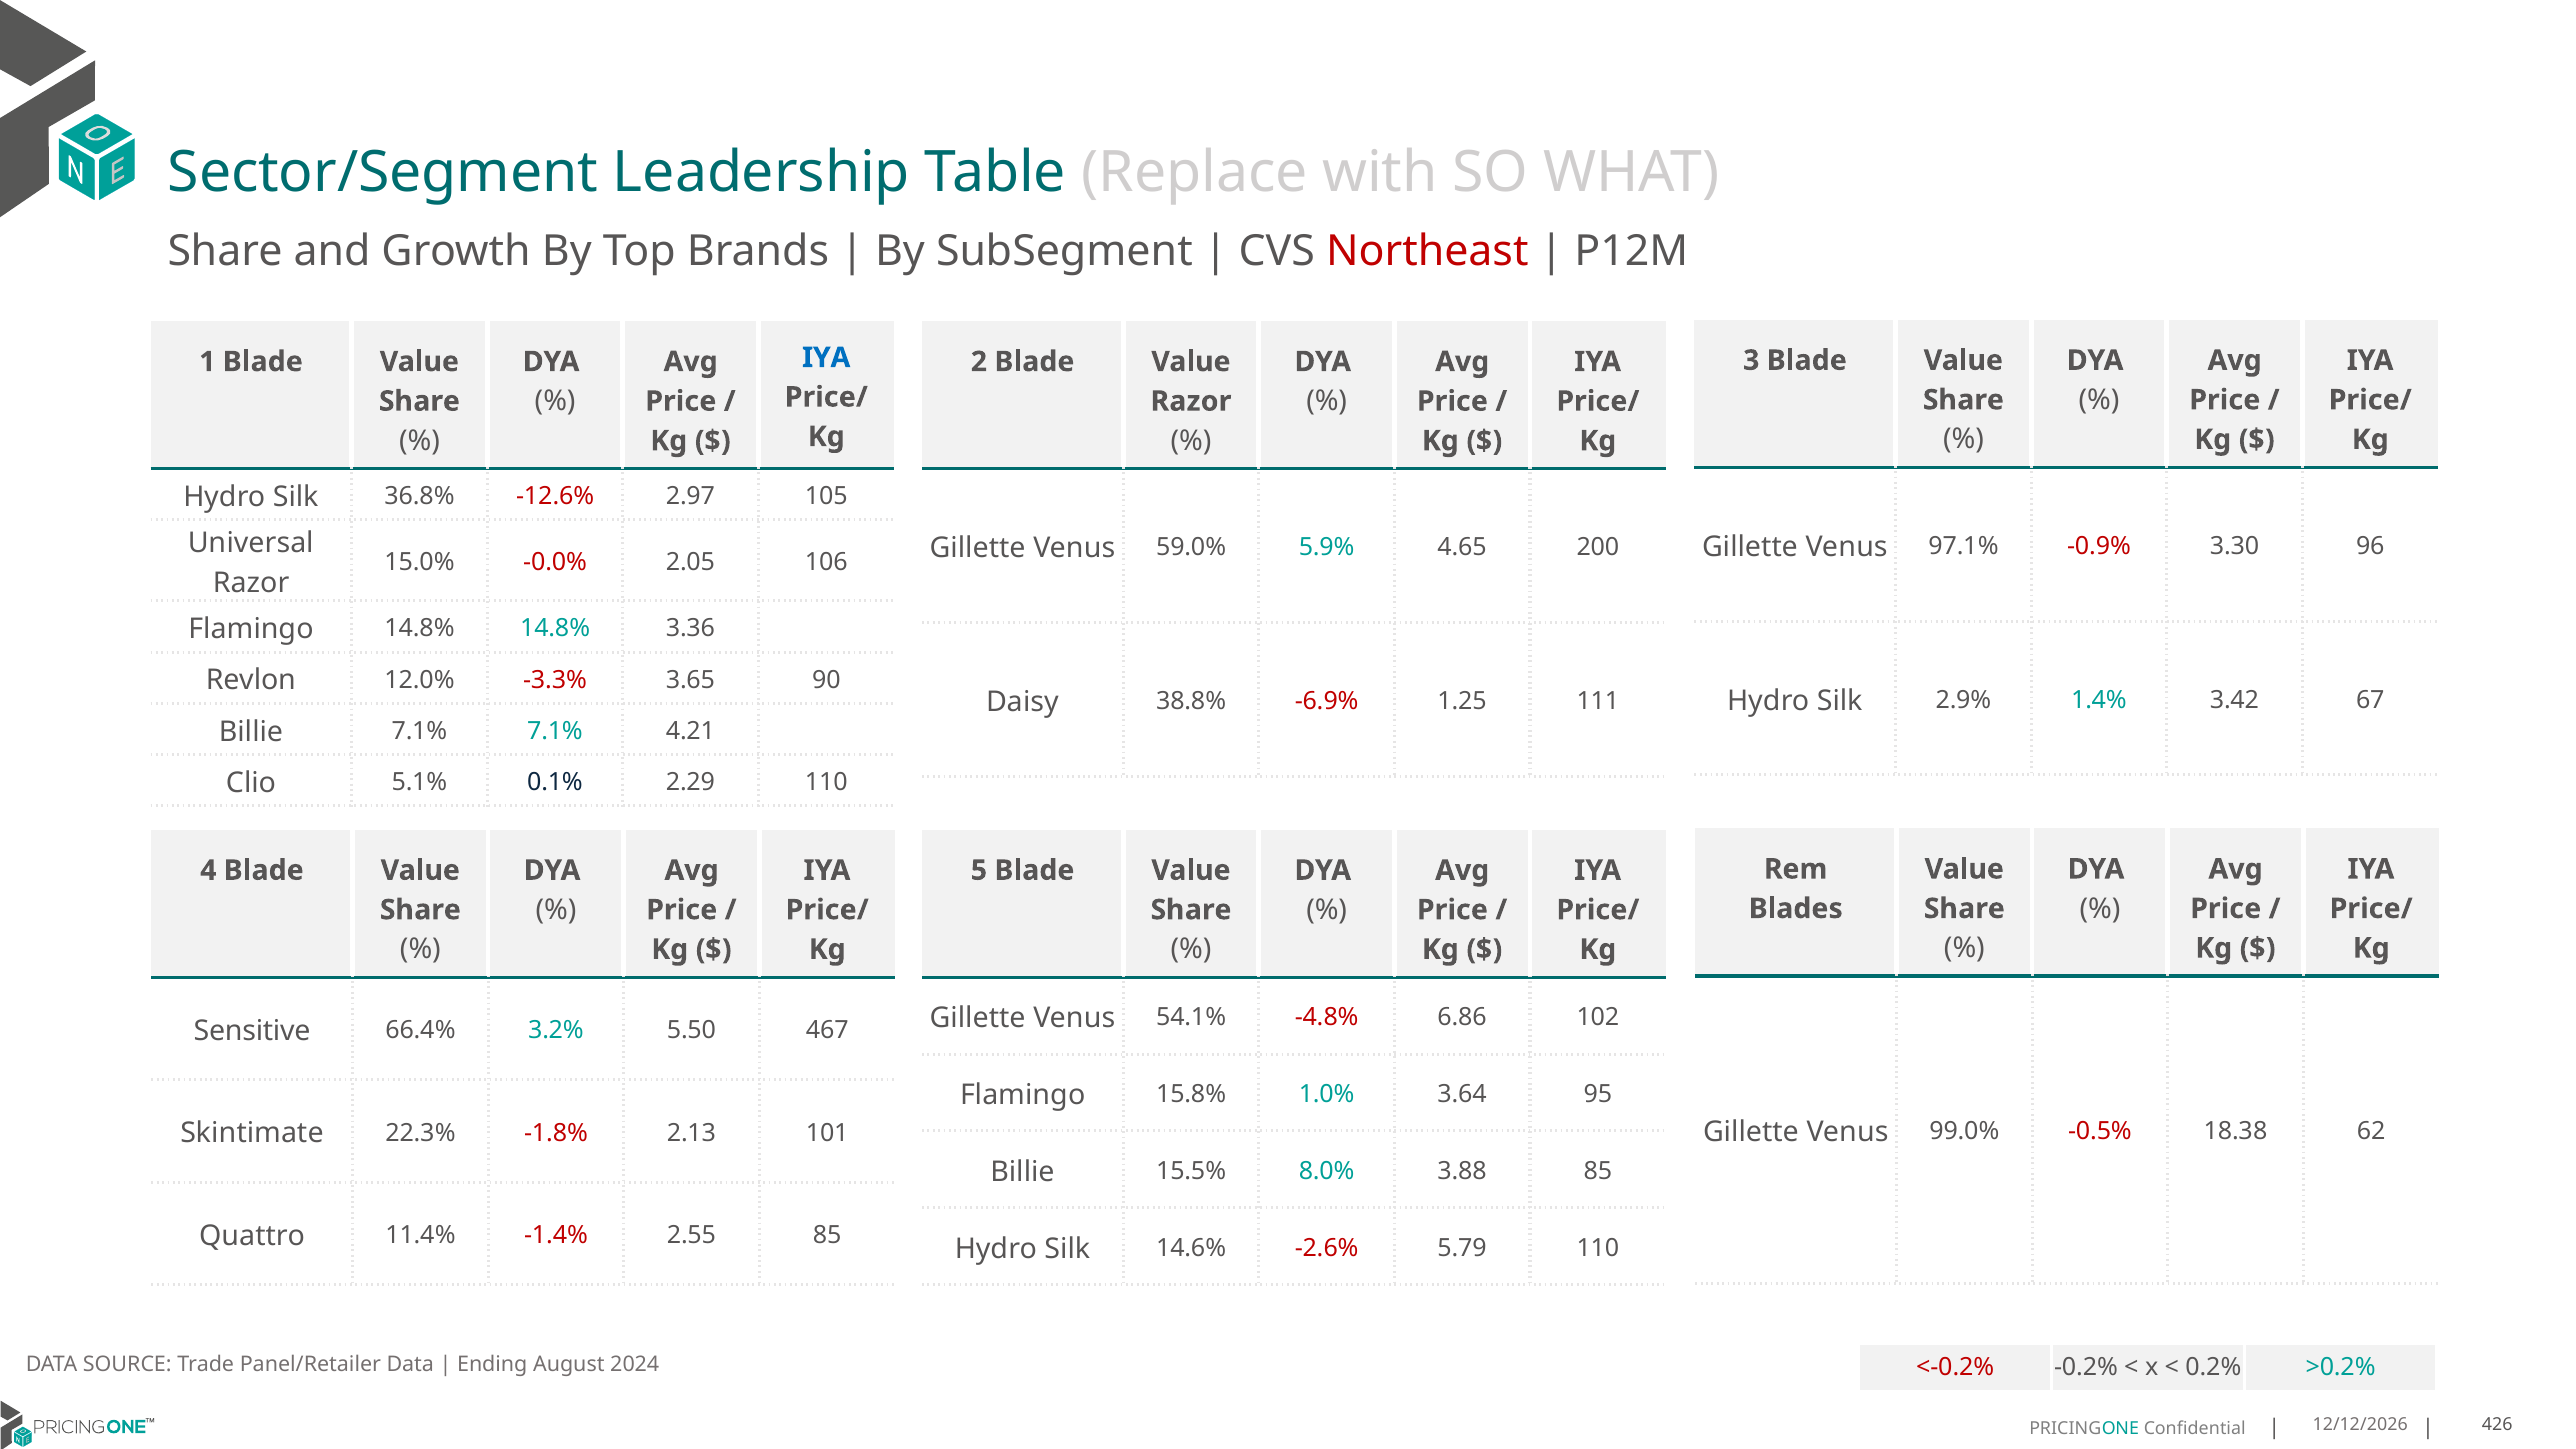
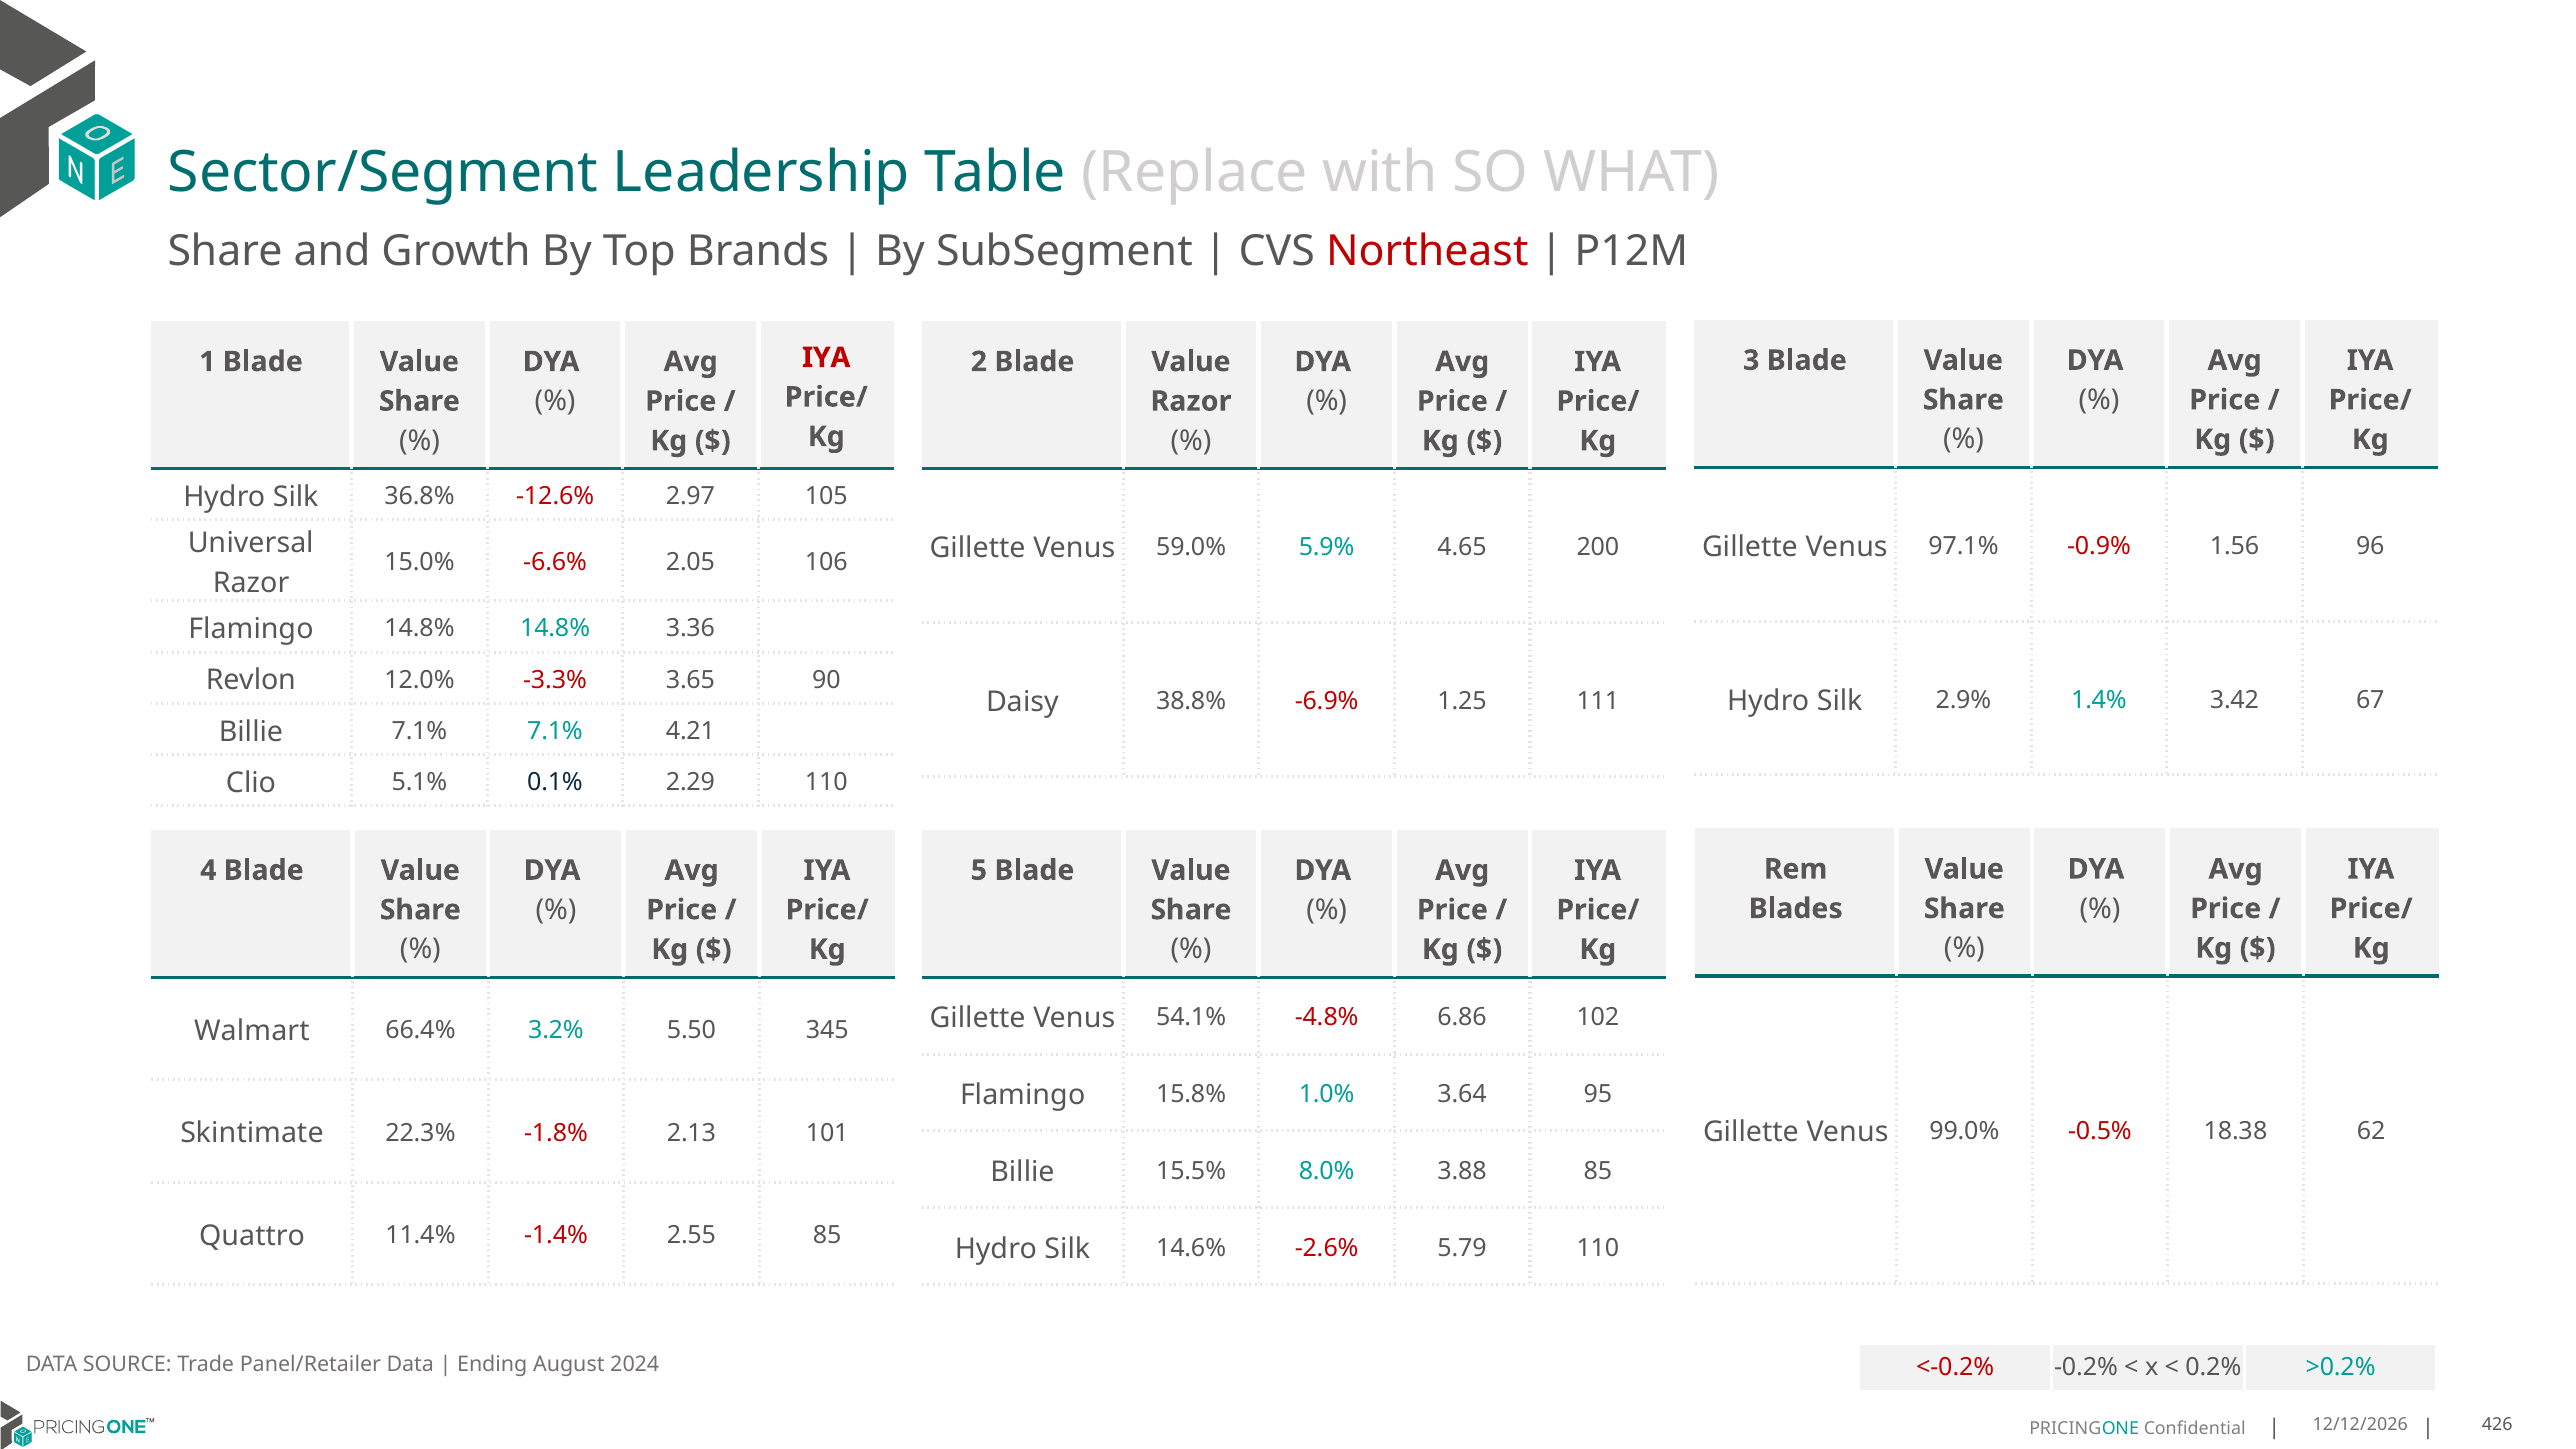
IYA colour: blue -> red (826, 358)
3.30: 3.30 -> 1.56 (2235, 546)
-0.0%: -0.0% -> -6.6% (555, 562)
Sensitive: Sensitive -> Walmart (252, 1031)
467: 467 -> 345 (827, 1030)
